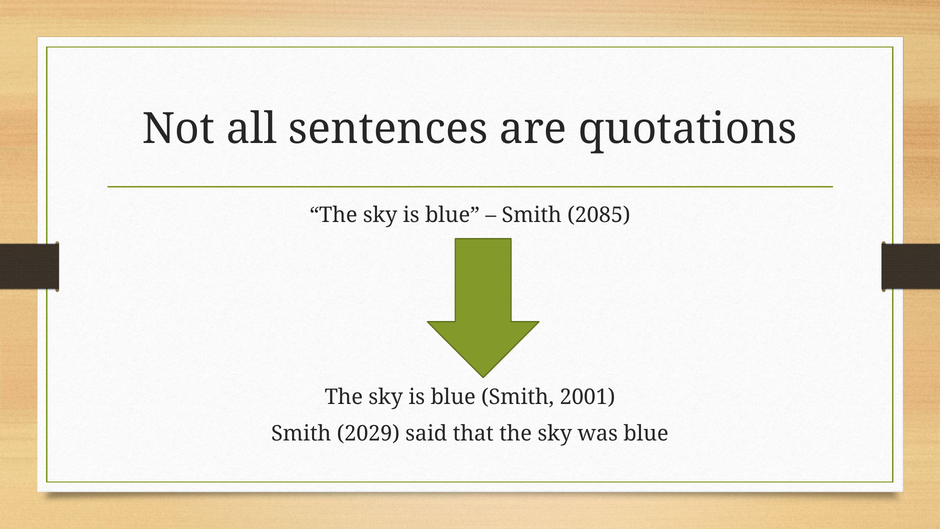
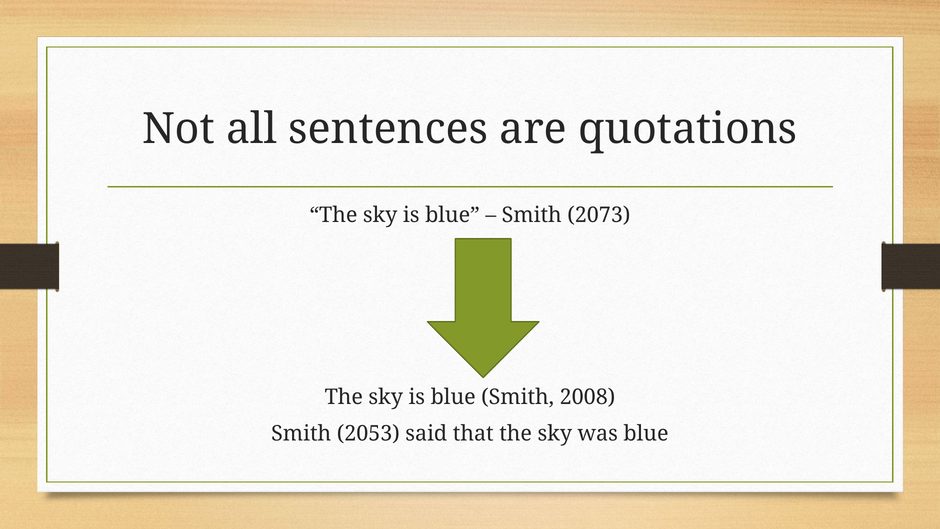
2085: 2085 -> 2073 (599, 215)
2001: 2001 -> 2008 (587, 397)
2029: 2029 -> 2053 (368, 434)
